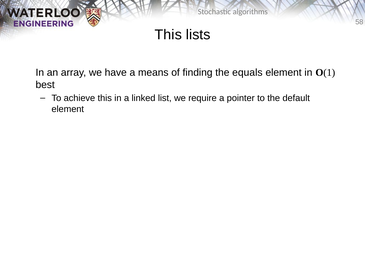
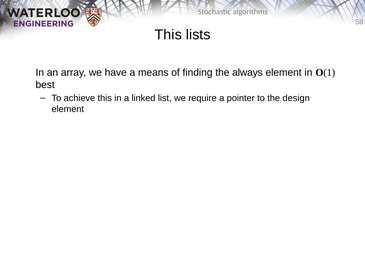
equals: equals -> always (247, 72)
default: default -> design (296, 98)
